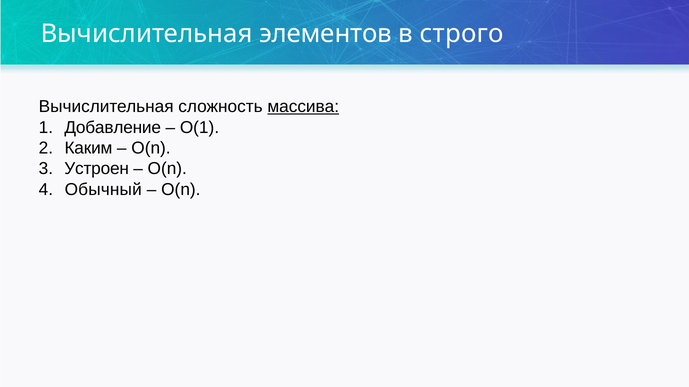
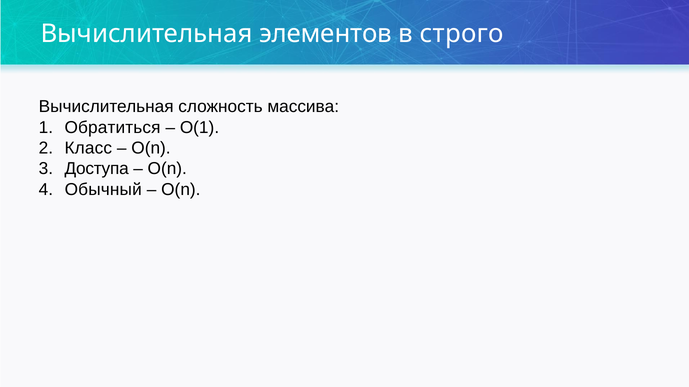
массива underline: present -> none (303, 107)
Добавление: Добавление -> Обратиться (113, 128)
Каким: Каким -> Класс (88, 148)
Устроен: Устроен -> Доступа (97, 169)
